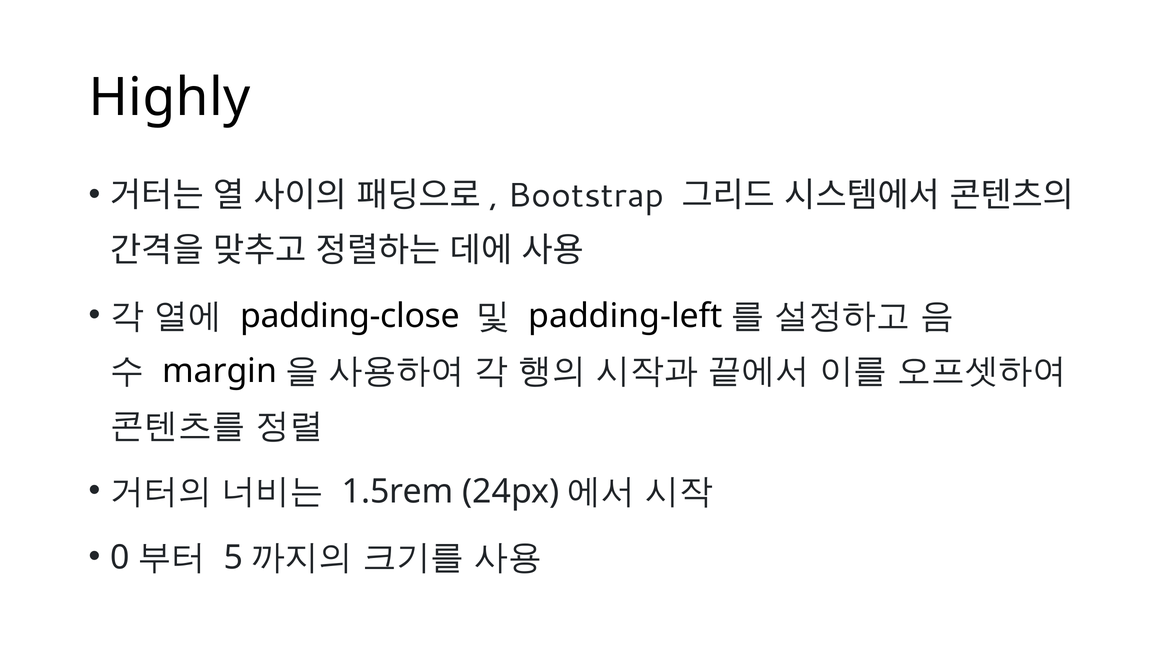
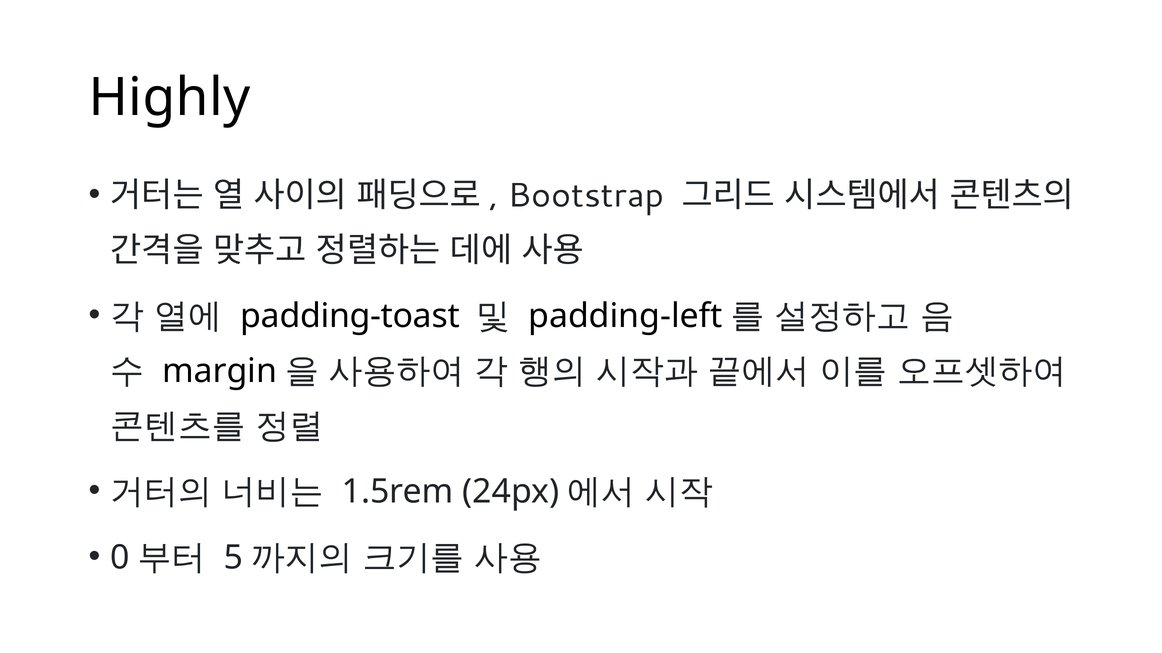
padding-close: padding-close -> padding-toast (350, 317)
